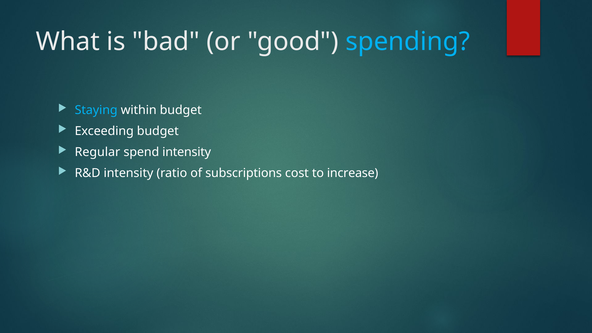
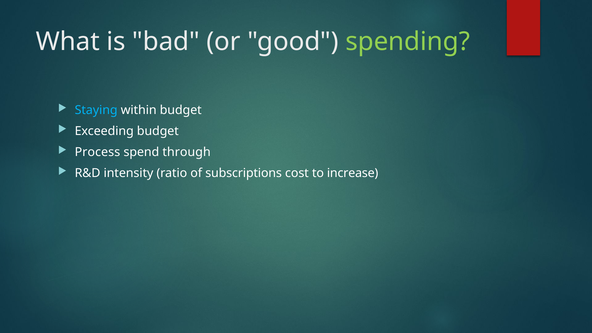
spending colour: light blue -> light green (408, 42)
Regular: Regular -> Process (97, 152)
spend intensity: intensity -> through (187, 152)
